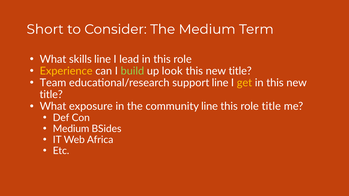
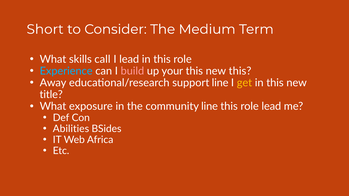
skills line: line -> call (102, 59)
Experience colour: yellow -> light blue (66, 71)
build colour: light green -> pink (132, 71)
look: look -> your (172, 71)
title: title -> this (240, 71)
Team: Team -> Away (53, 83)
role title: title -> lead (271, 107)
Medium: Medium -> Abilities (71, 129)
